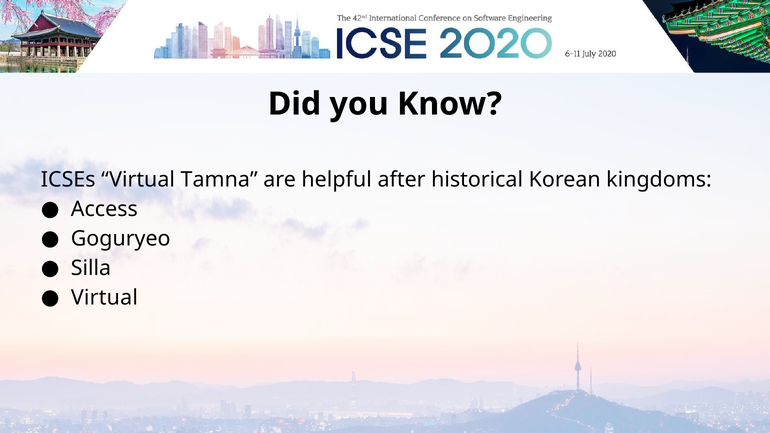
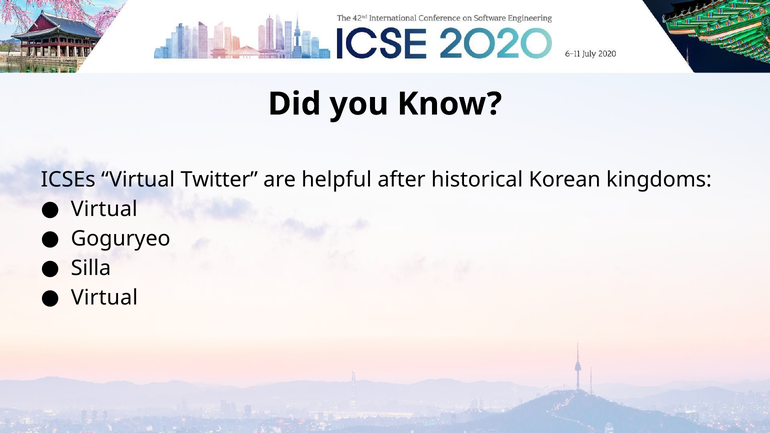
Tamna: Tamna -> Twitter (219, 180)
Access: Access -> Virtual (104, 209)
